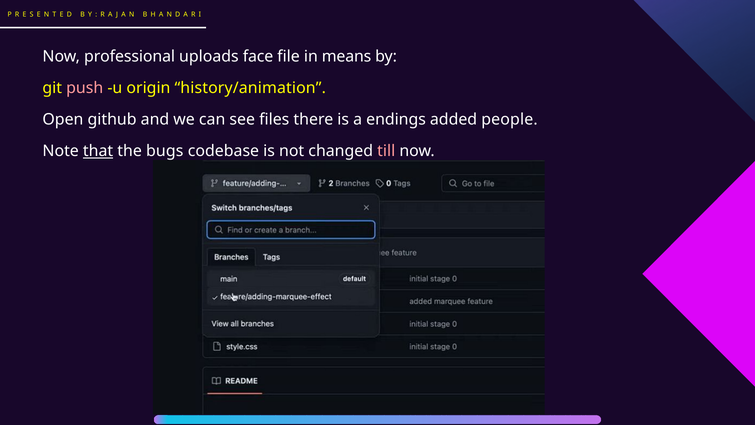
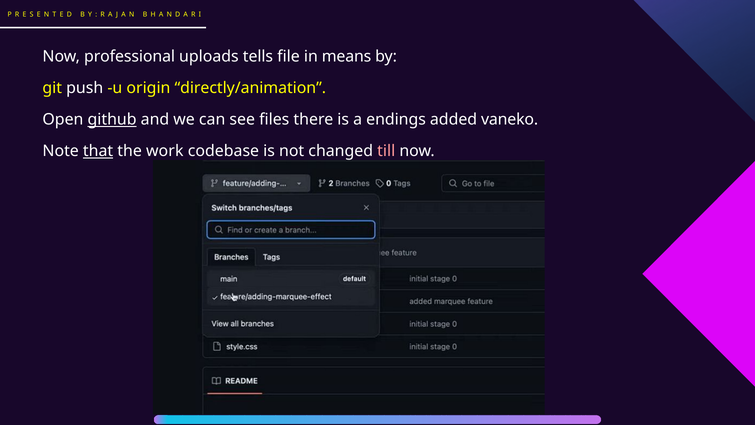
face: face -> tells (258, 56)
push colour: pink -> white (85, 88)
history/animation: history/animation -> directly/animation (250, 88)
github underline: none -> present (112, 119)
people: people -> vaneko (510, 119)
bugs: bugs -> work (165, 151)
